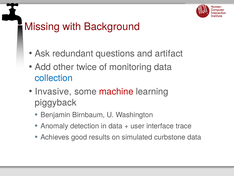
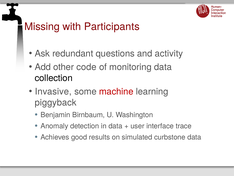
Background: Background -> Participants (112, 27)
artifact: artifact -> activity (169, 53)
twice: twice -> code (86, 67)
collection colour: blue -> black (54, 78)
